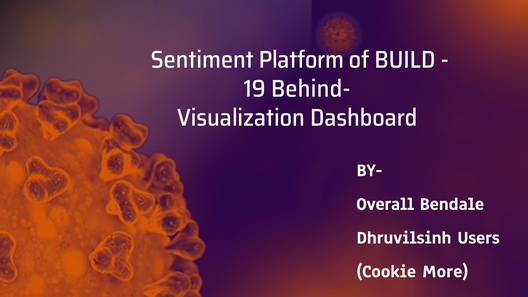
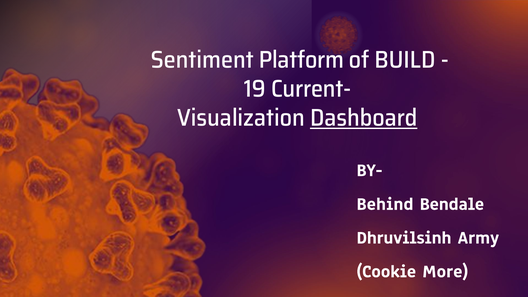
Behind-: Behind- -> Current- (311, 89)
Dashboard underline: none -> present (364, 118)
Overall: Overall -> Behind (385, 204)
Users: Users -> Army (478, 238)
